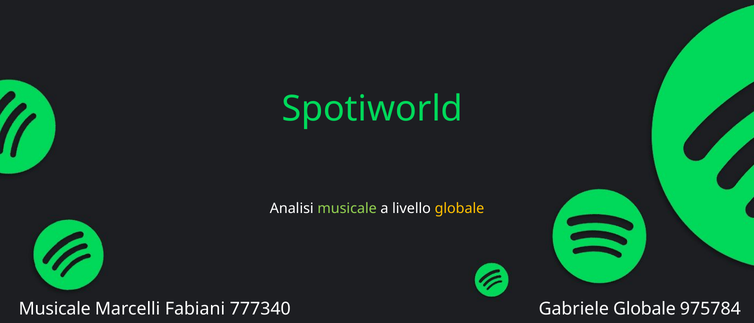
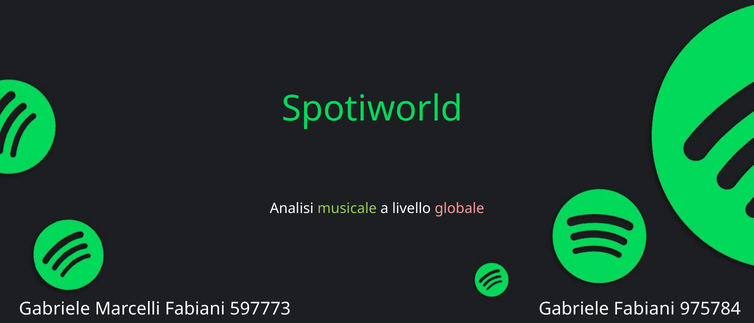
globale colour: yellow -> pink (459, 209)
Musicale: Musicale -> Gabriele (55, 309)
777340: 777340 -> 597773 (260, 309)
Gabriele Globale: Globale -> Fabiani (644, 309)
